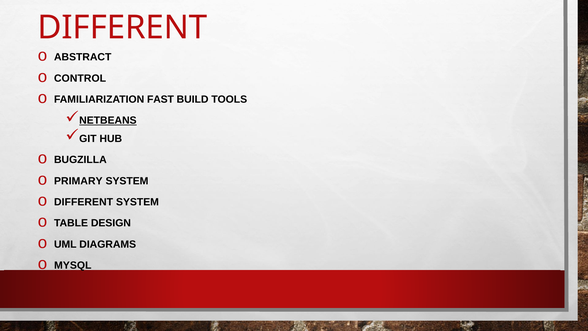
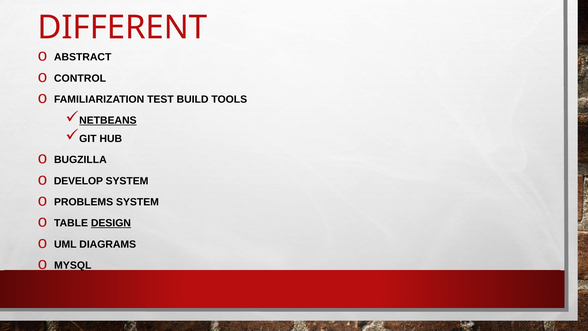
FAST: FAST -> TEST (160, 99)
PRIMARY: PRIMARY -> DEVELOP (78, 181)
DIFFERENT: DIFFERENT -> PROBLEMS (84, 202)
DESIGN underline: none -> present (111, 223)
